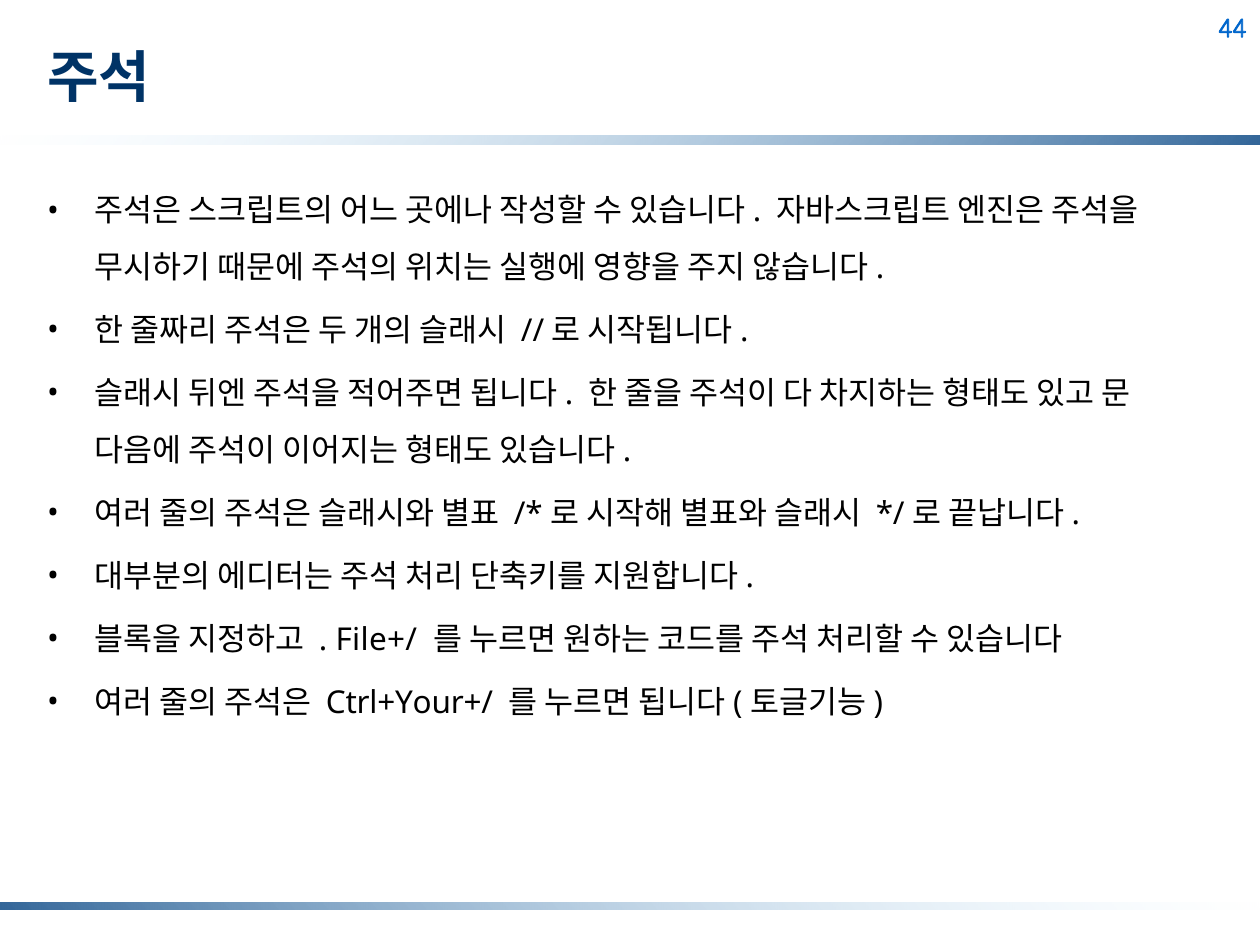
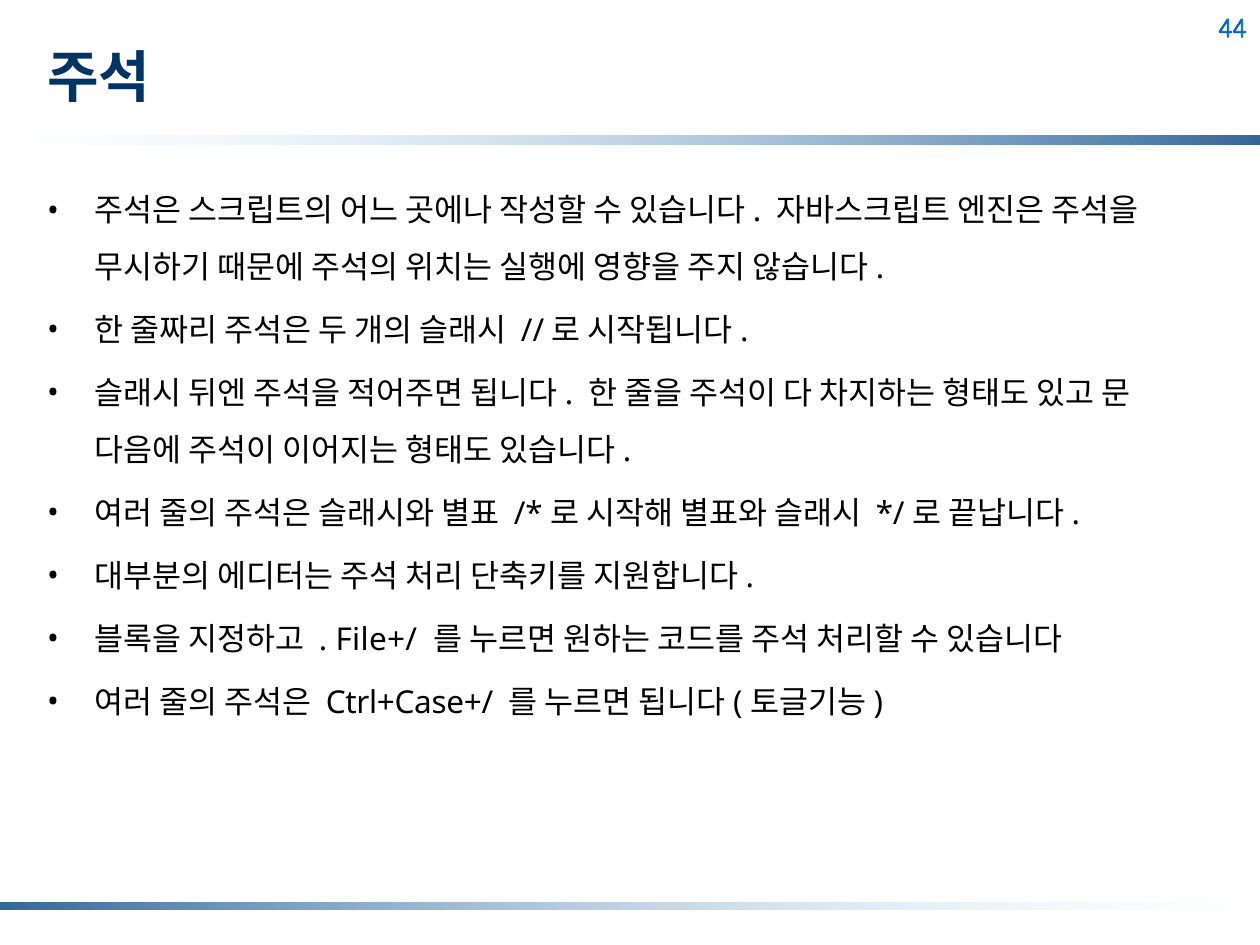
Ctrl+Your+/: Ctrl+Your+/ -> Ctrl+Case+/ (410, 703)
